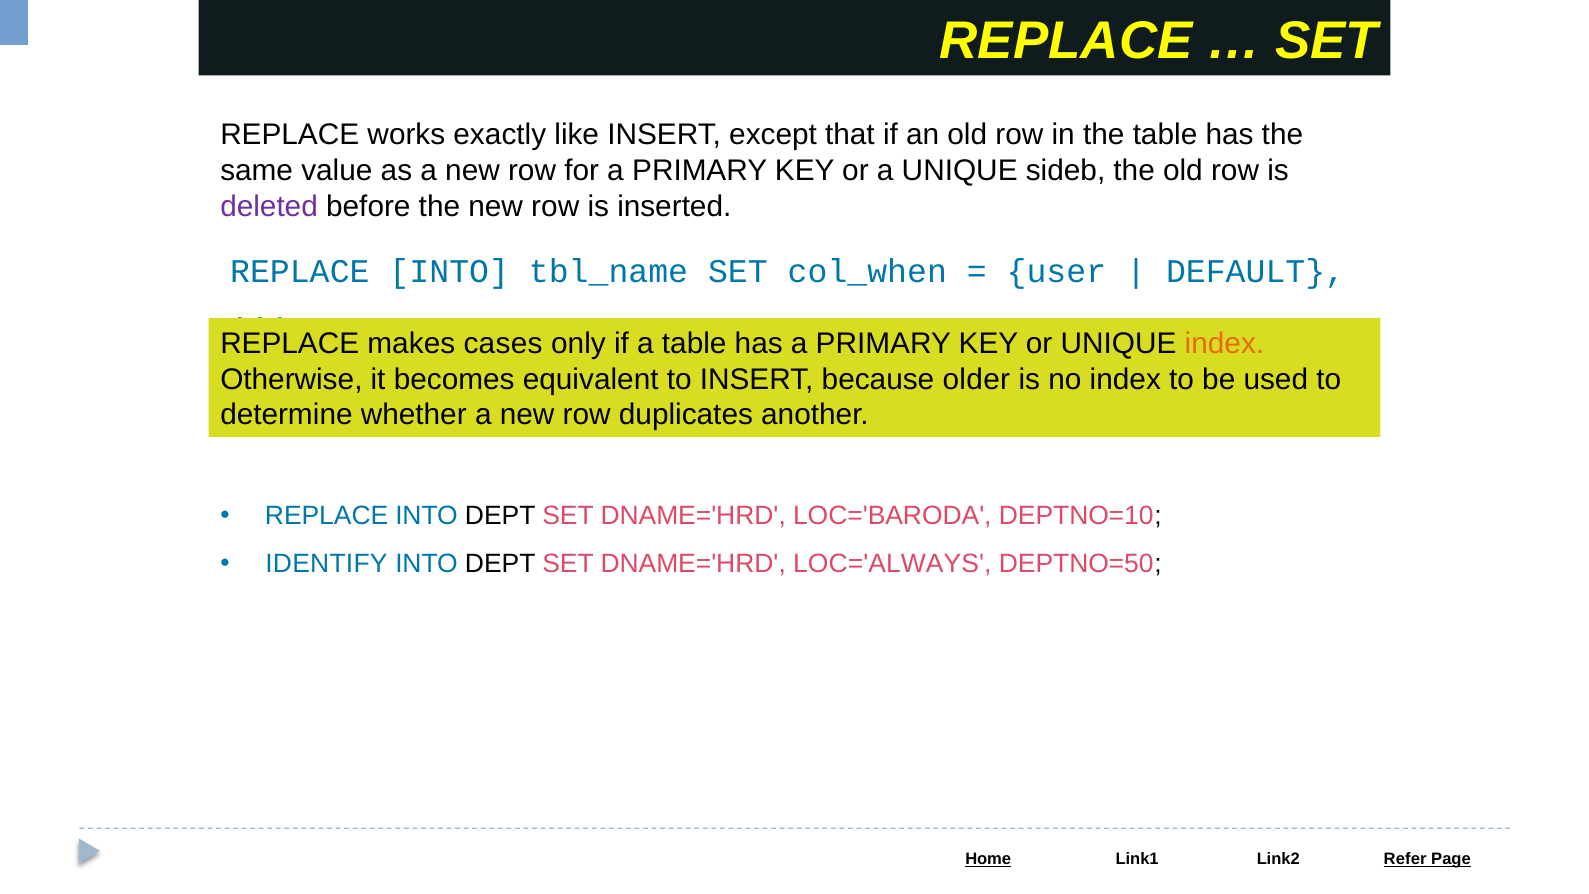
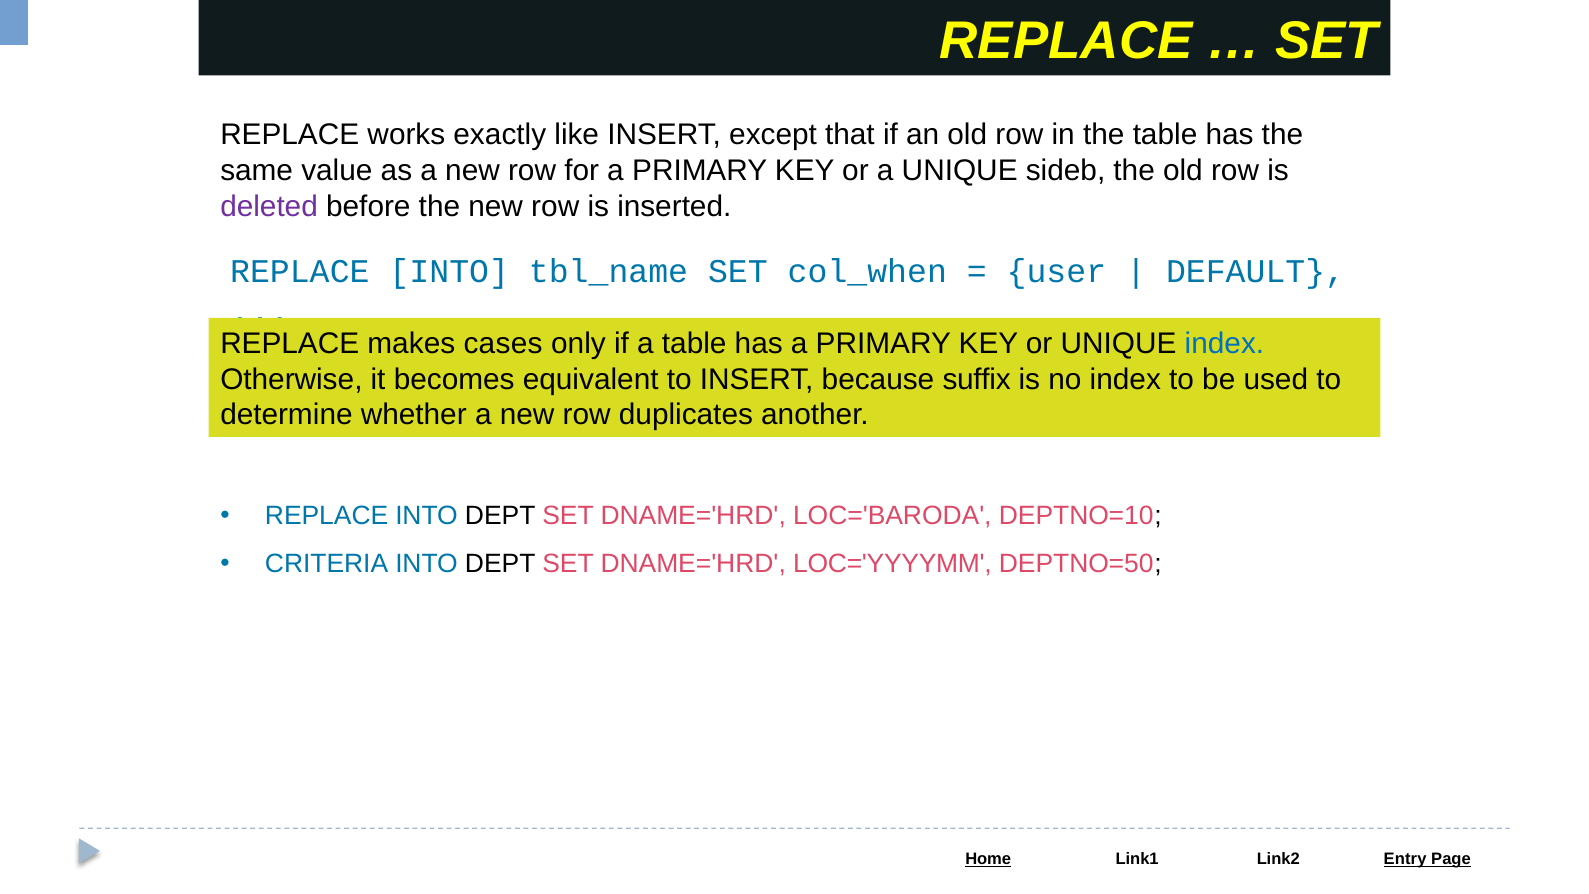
index colour: orange -> blue (1224, 344)
older: older -> suffix (977, 379)
IDENTIFY: IDENTIFY -> CRITERIA (327, 564)
LOC='ALWAYS: LOC='ALWAYS -> LOC='YYYYMM (893, 564)
Refer: Refer -> Entry (1405, 859)
